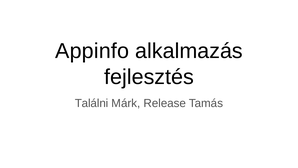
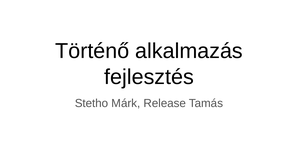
Appinfo: Appinfo -> Történő (92, 51)
Találni: Találni -> Stetho (92, 103)
